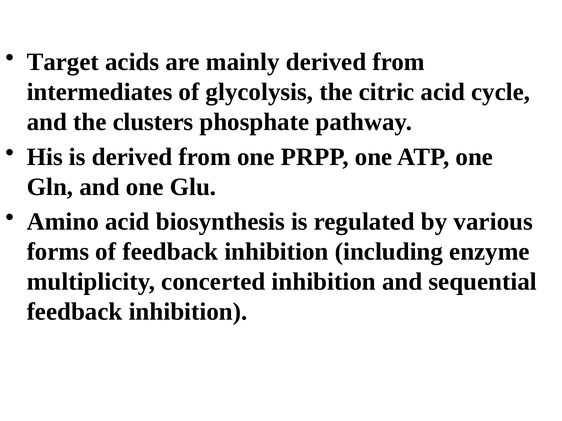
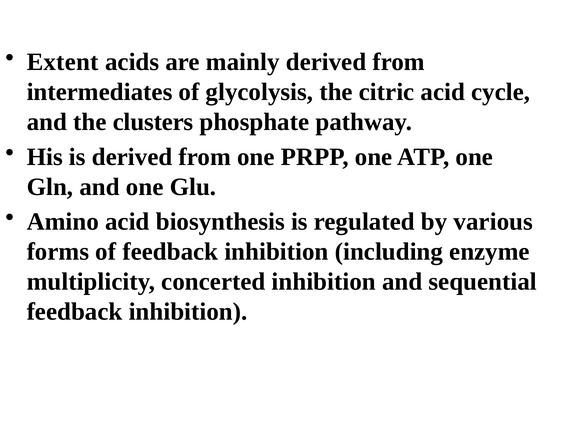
Target: Target -> Extent (63, 62)
